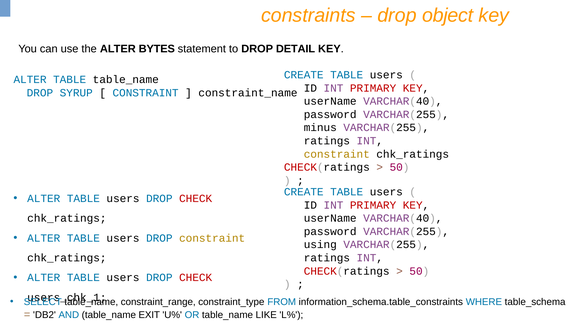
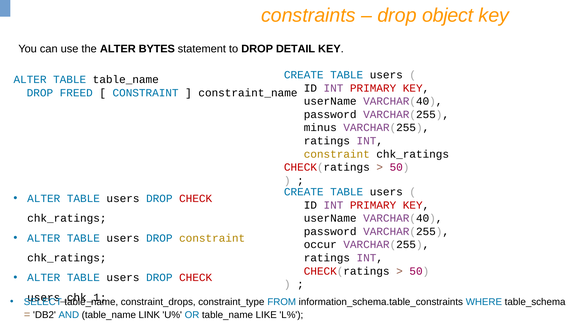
SYRUP: SYRUP -> FREED (76, 93)
using: using -> occur (320, 245)
constraint_range: constraint_range -> constraint_drops (158, 302)
EXIT: EXIT -> LINK (149, 315)
